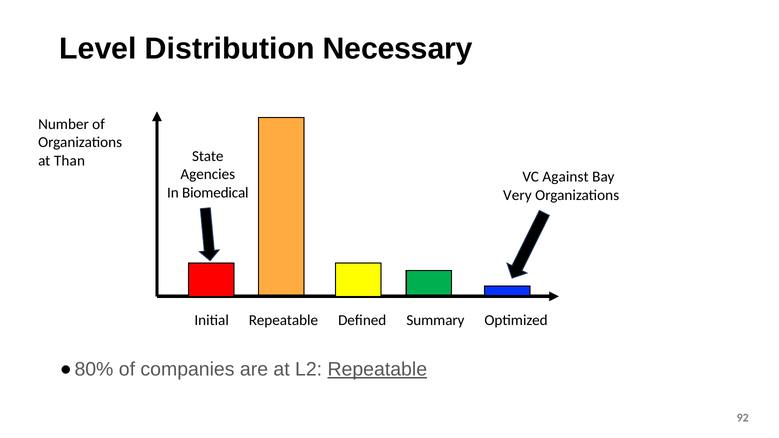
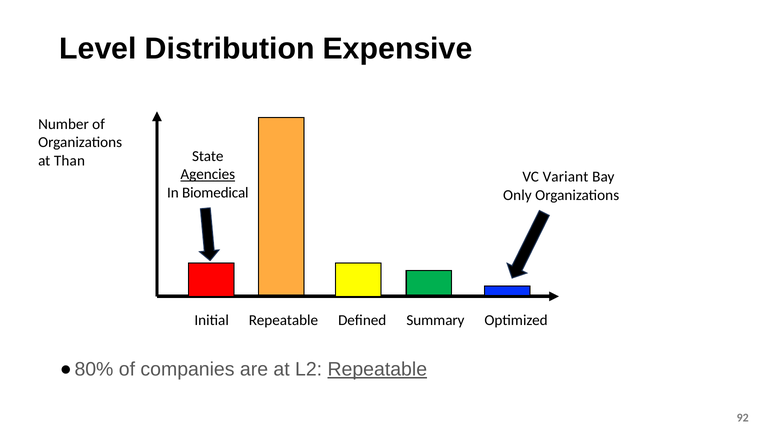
Necessary: Necessary -> Expensive (398, 49)
Agencies underline: none -> present (208, 174)
Against: Against -> Variant (566, 177)
Very: Very -> Only (517, 195)
